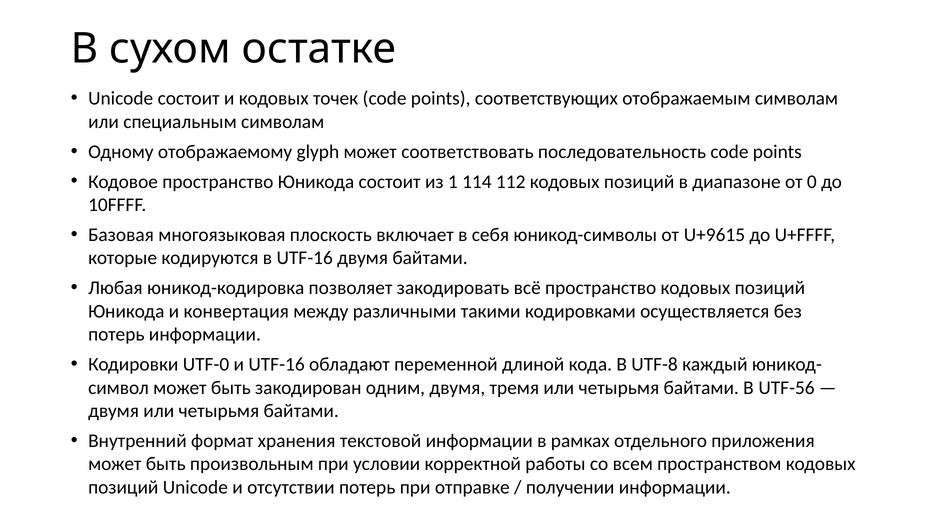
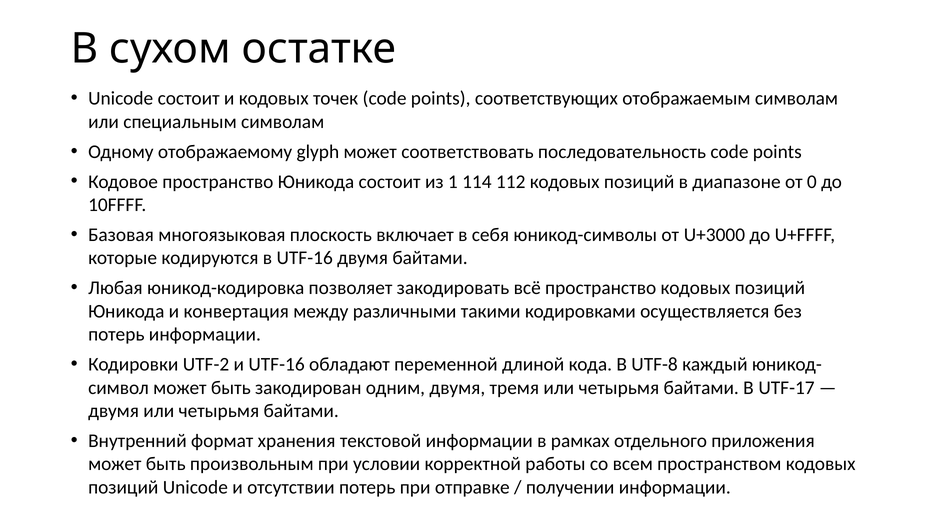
U+9615: U+9615 -> U+3000 (714, 235)
UTF-0: UTF-0 -> UTF-2 (206, 364)
UTF-56: UTF-56 -> UTF-17 (787, 388)
